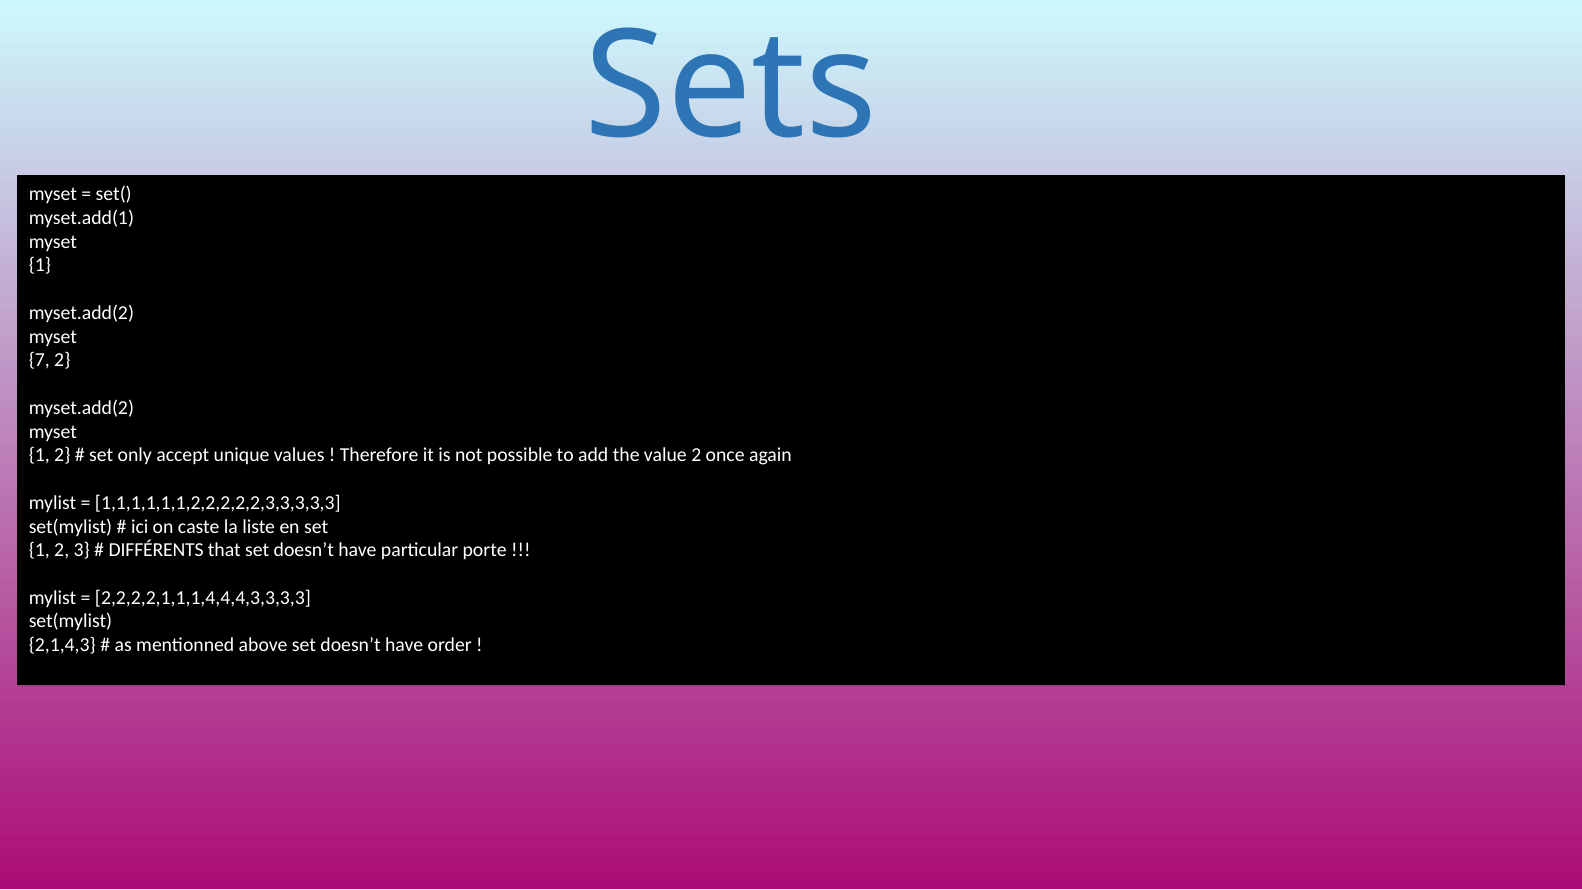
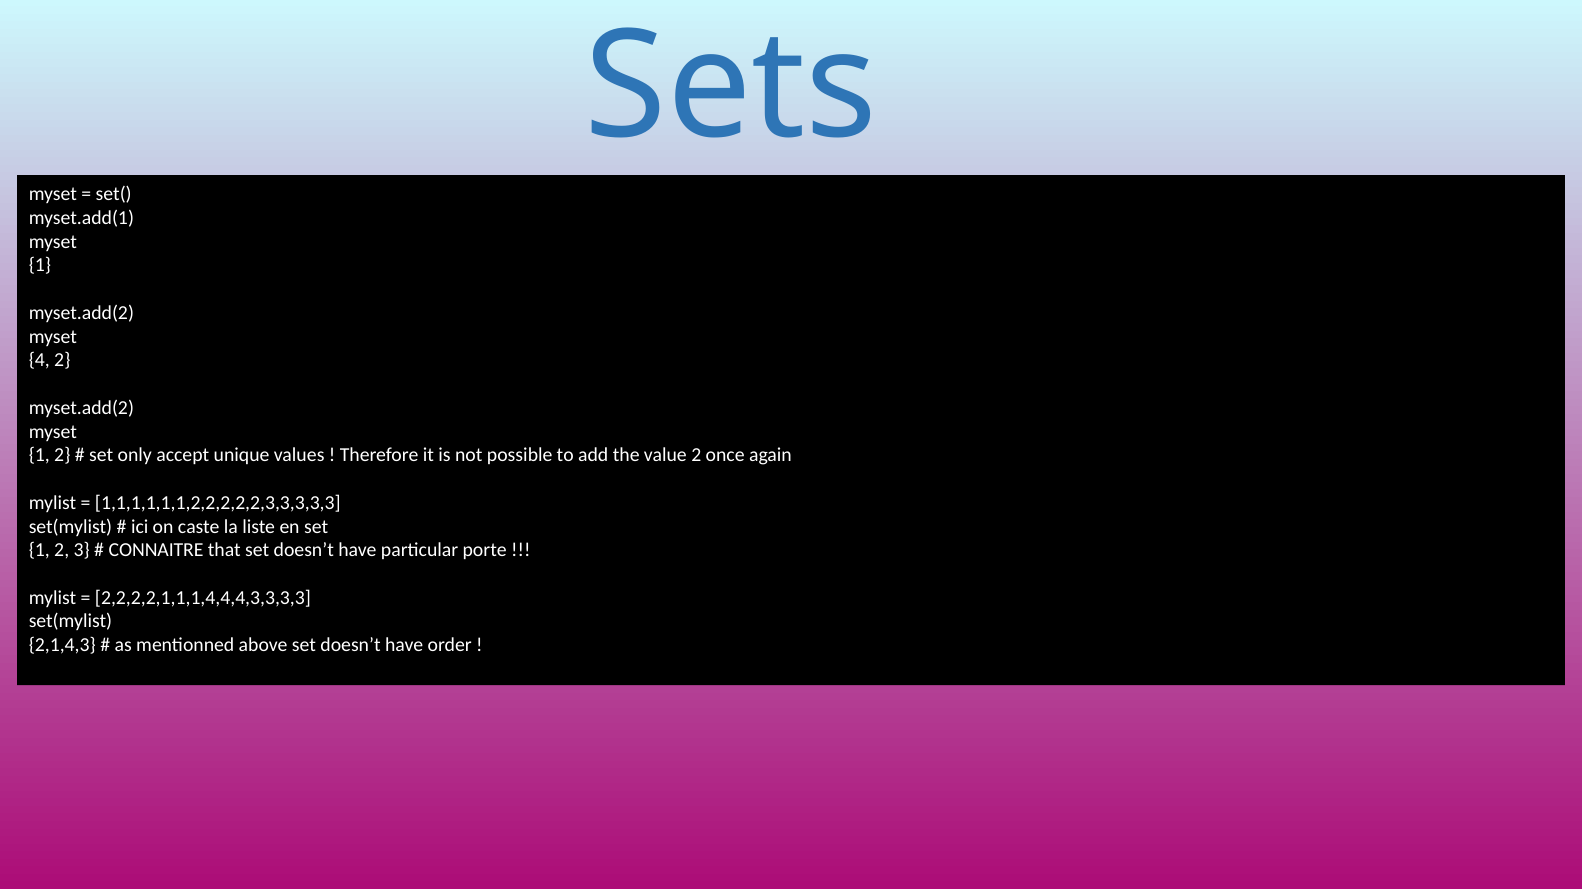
7: 7 -> 4 (39, 360)
DIFFÉRENTS: DIFFÉRENTS -> CONNAITRE (156, 550)
